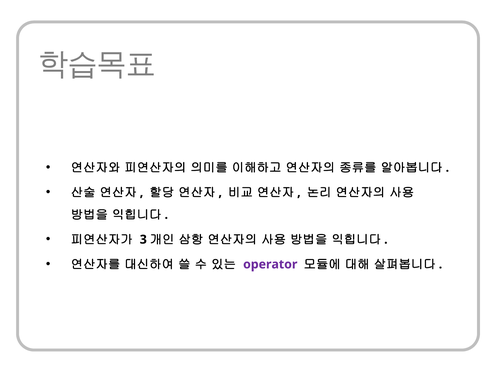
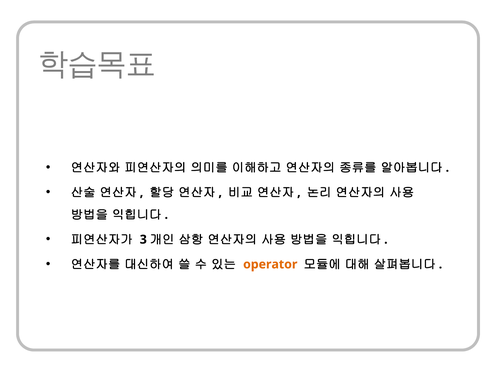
operator colour: purple -> orange (270, 264)
